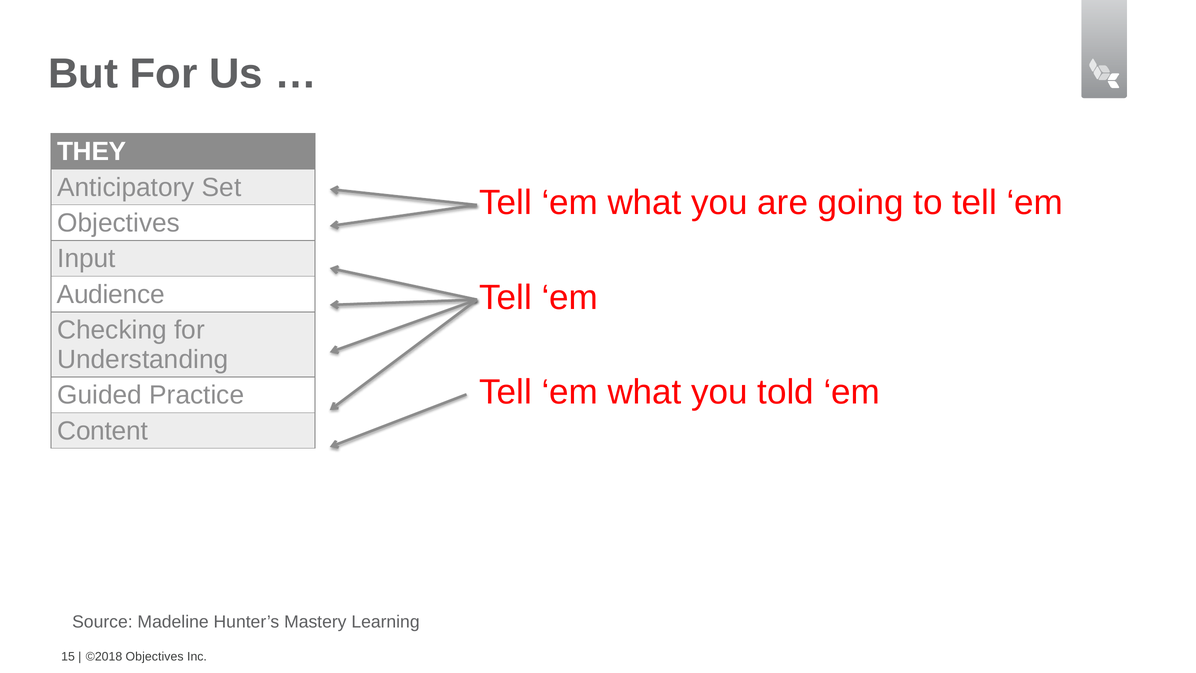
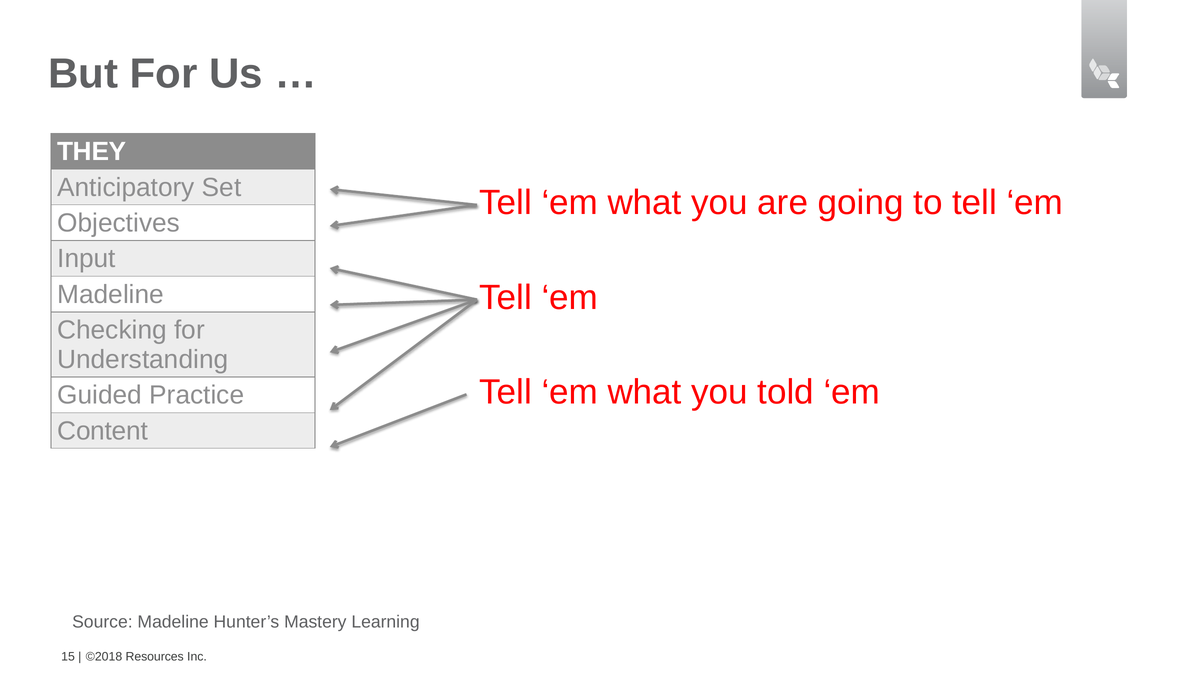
Audience: Audience -> Madeline (111, 294)
©2018 Objectives: Objectives -> Resources (155, 657)
